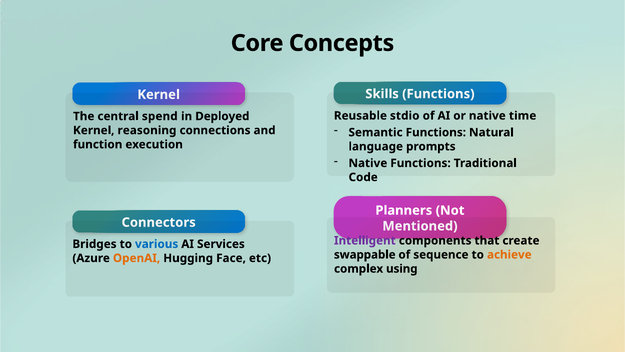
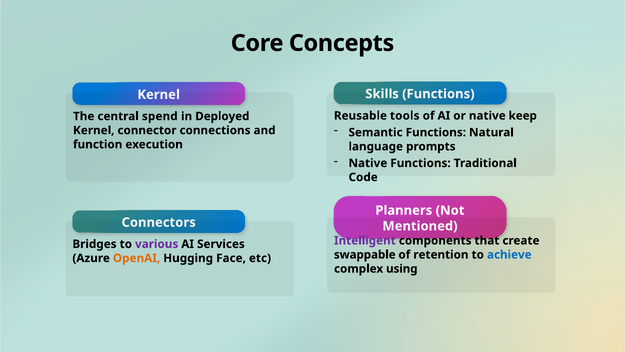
stdio: stdio -> tools (405, 116)
time: time -> keep (523, 116)
reasoning: reasoning -> connector (147, 130)
various colour: blue -> purple (157, 244)
sequence: sequence -> retention (441, 254)
achieve colour: orange -> blue (509, 254)
